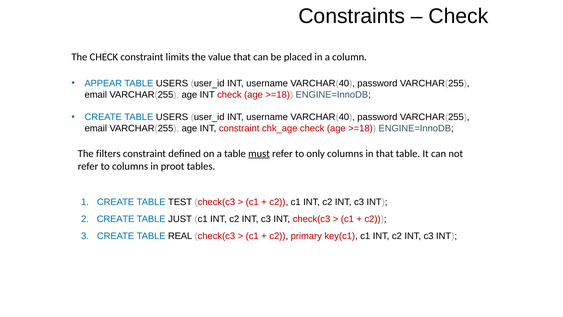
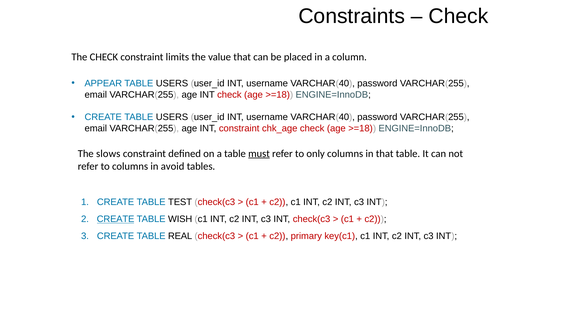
filters: filters -> slows (108, 153)
proot: proot -> avoid (173, 166)
CREATE underline: none -> present (116, 219)
JUST: JUST -> WISH (180, 219)
